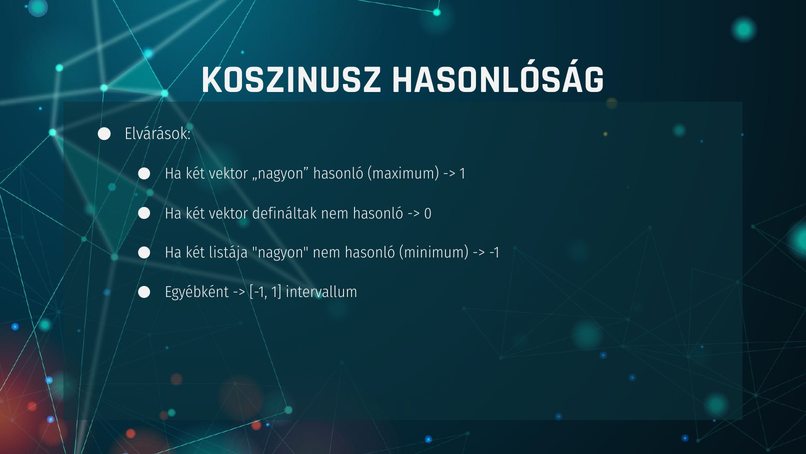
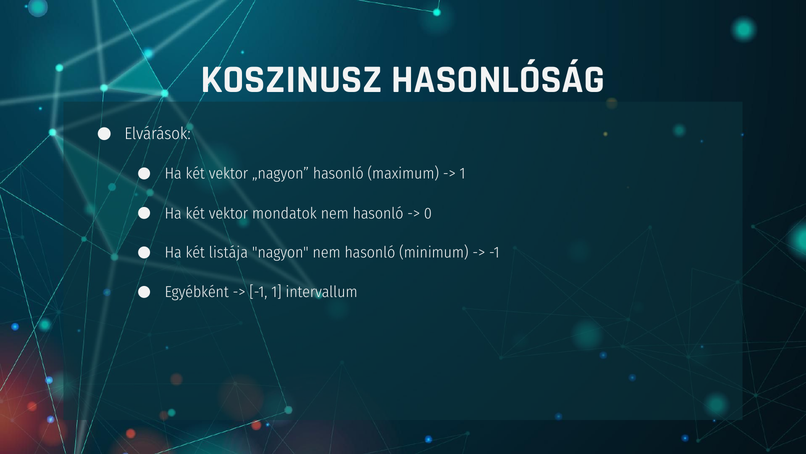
defináltak: defináltak -> mondatok (284, 213)
